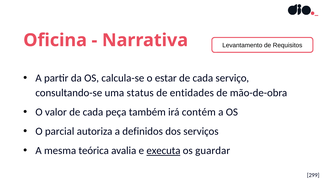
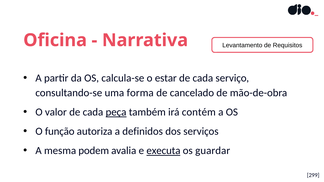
status: status -> forma (140, 93)
entidades: entidades -> cancelado (192, 93)
peça underline: none -> present (116, 112)
parcial: parcial -> função (60, 132)
teórica: teórica -> podem (94, 151)
